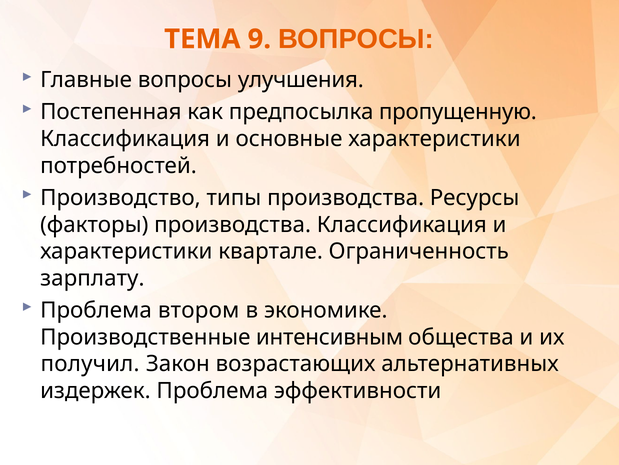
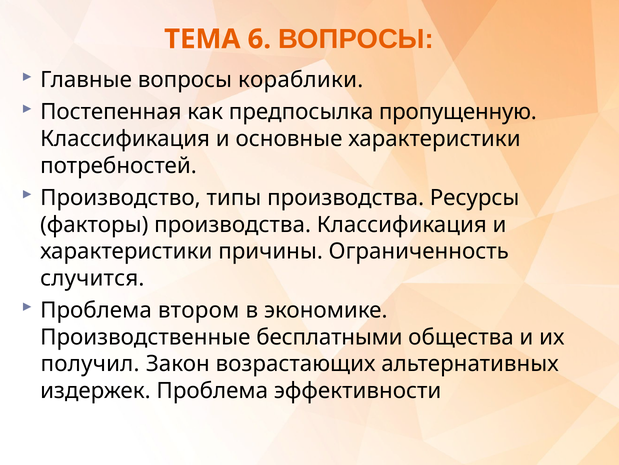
9: 9 -> 6 (259, 39)
улучшения: улучшения -> кораблики (301, 80)
квартале: квартале -> причины (271, 251)
зарплату: зарплату -> случится (92, 278)
интенсивным: интенсивным -> бесплатными (329, 337)
